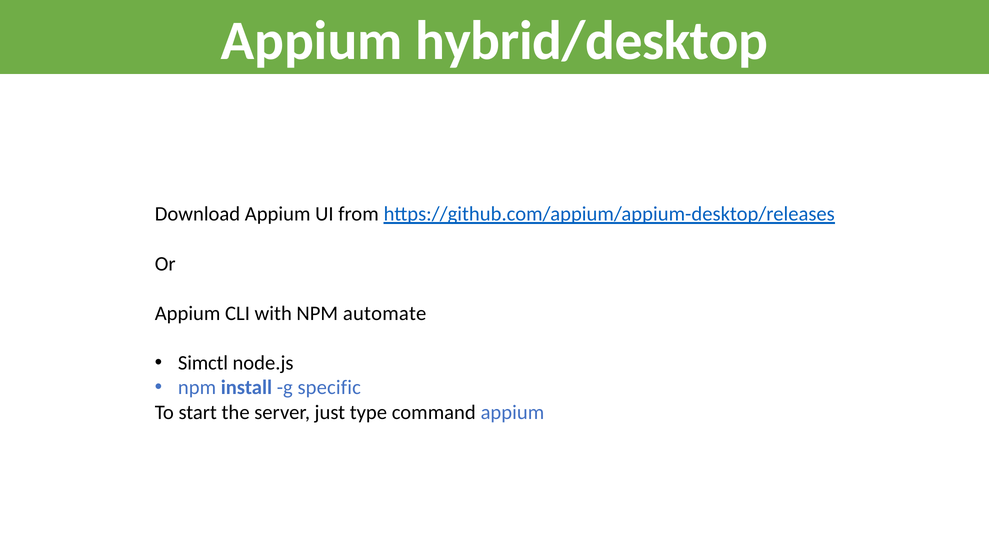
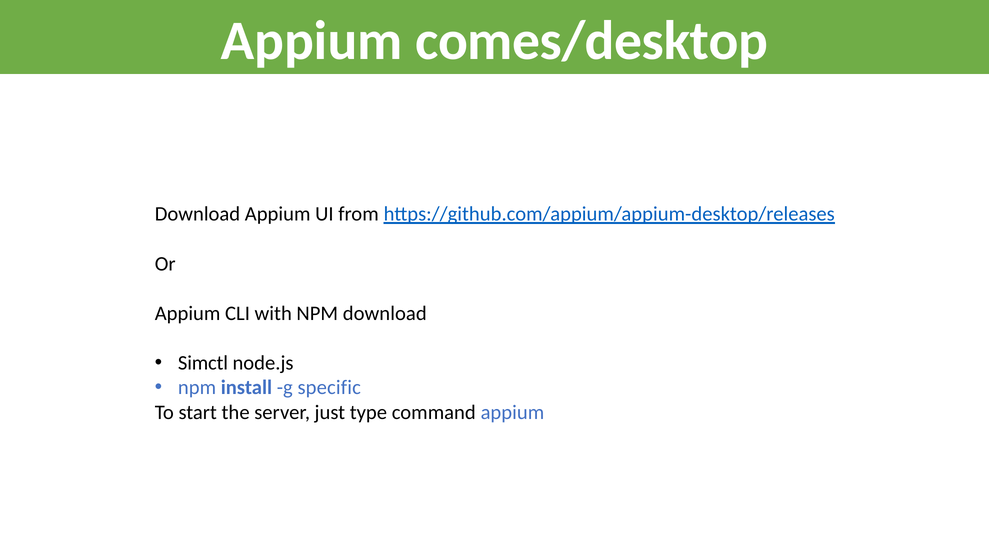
hybrid/desktop: hybrid/desktop -> comes/desktop (592, 41)
NPM automate: automate -> download (385, 314)
